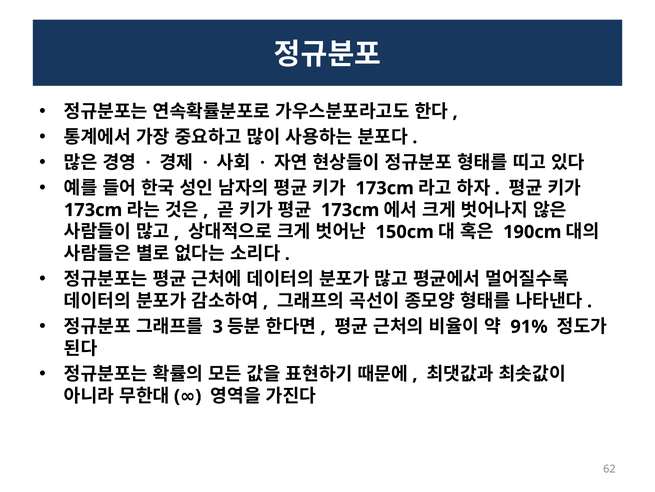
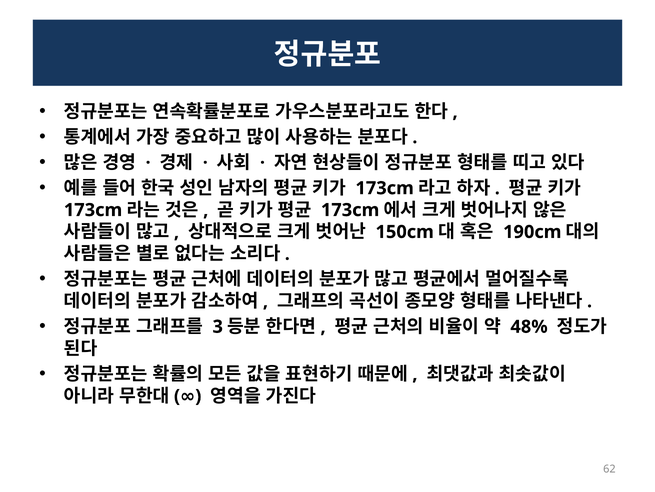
91%: 91% -> 48% (529, 326)
